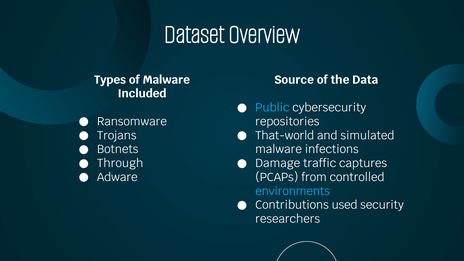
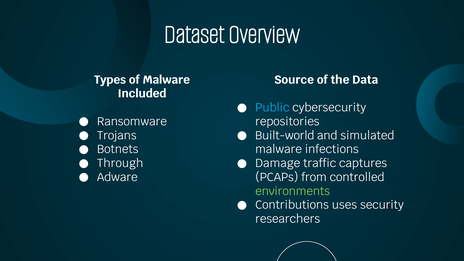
That-world: That-world -> Built-world (285, 136)
environments colour: light blue -> light green (293, 191)
used: used -> uses (344, 205)
